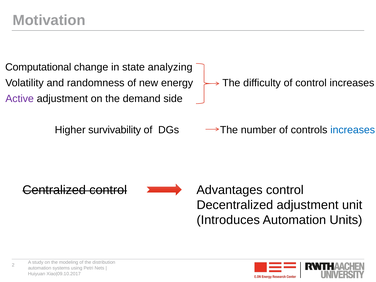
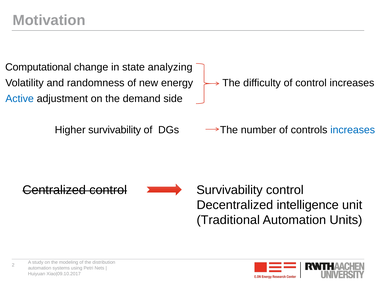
Active colour: purple -> blue (20, 99)
control Advantages: Advantages -> Survivability (230, 190)
Decentralized adjustment: adjustment -> intelligence (308, 205)
Introduces: Introduces -> Traditional (228, 220)
